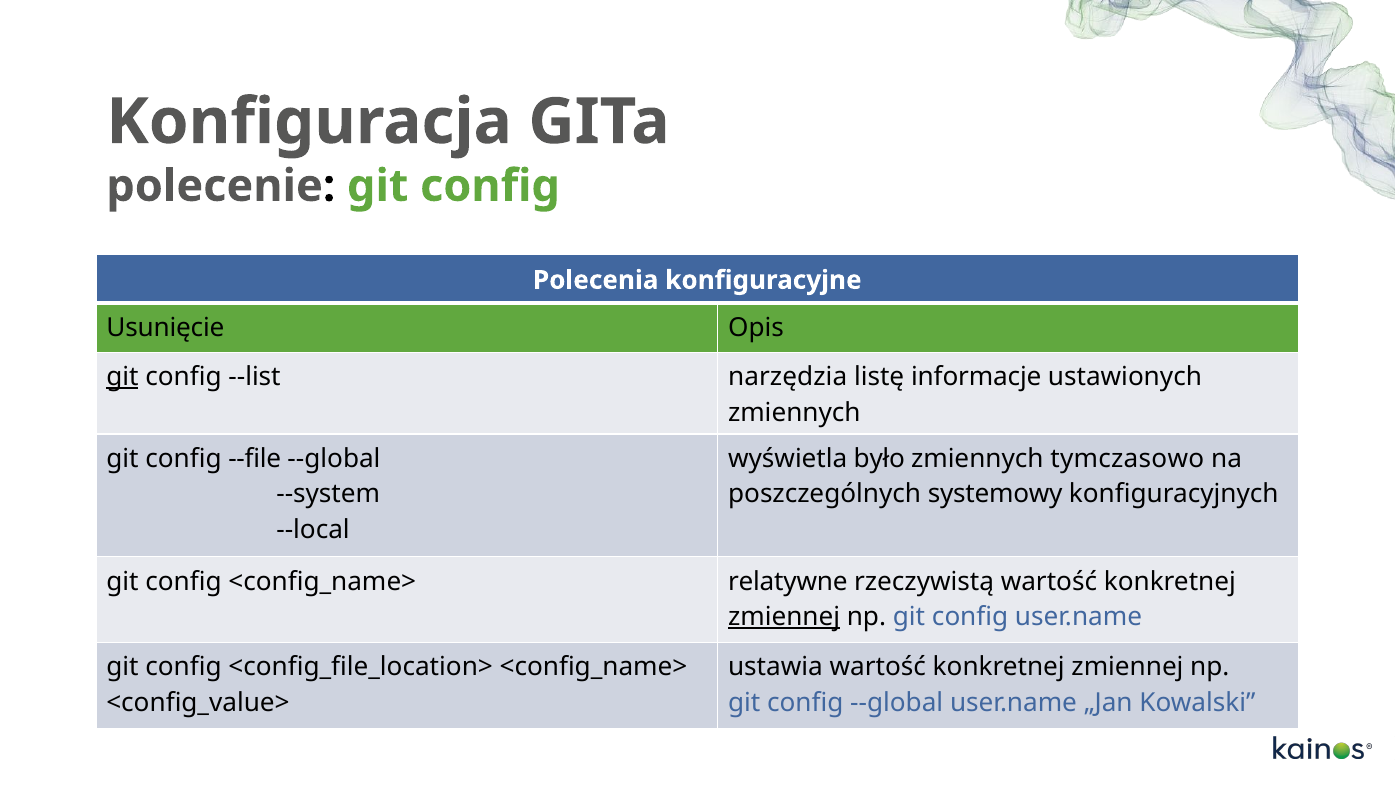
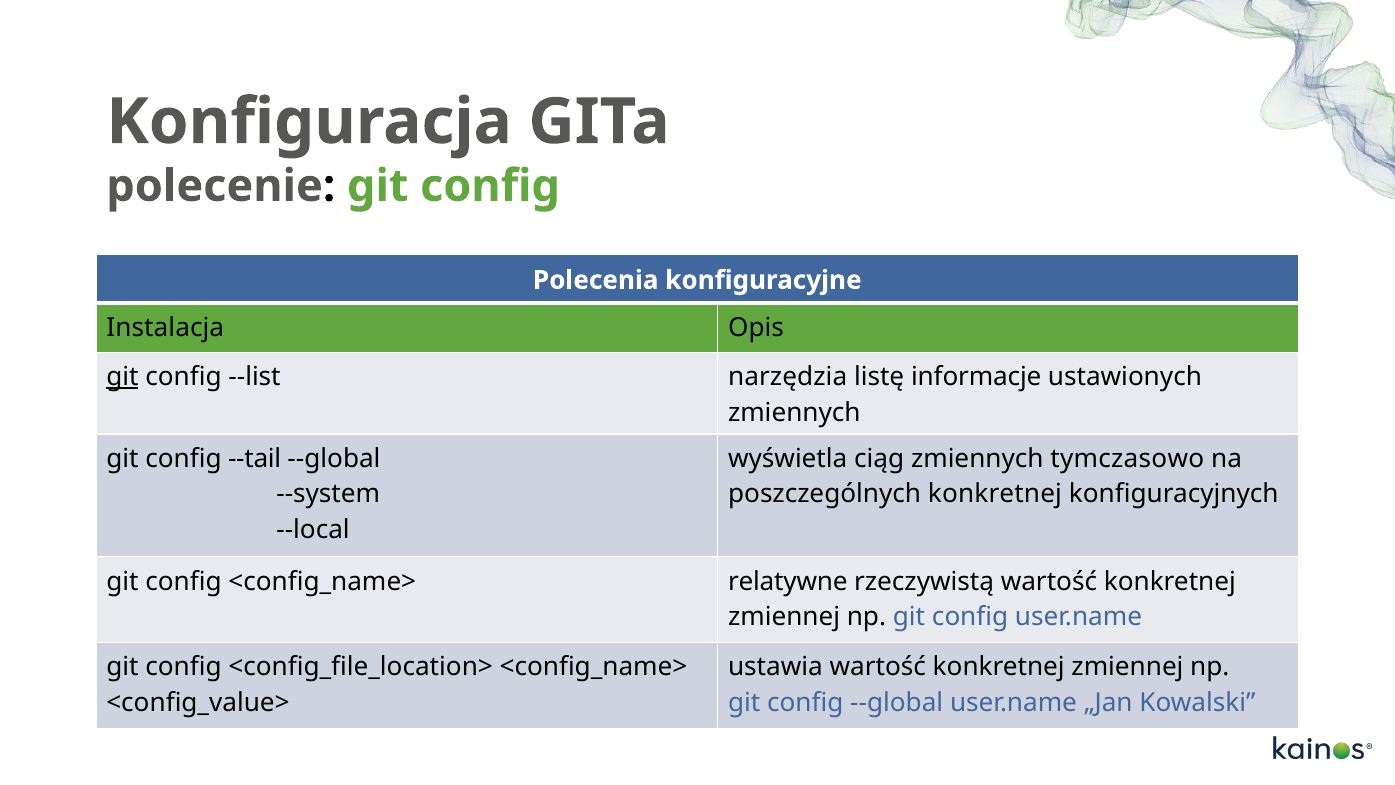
Usunięcie: Usunięcie -> Instalacja (165, 328)
--file: --file -> --tail (255, 458)
było: było -> ciąg (879, 458)
poszczególnych systemowy: systemowy -> konkretnej (995, 494)
zmiennej underline: present -> none (784, 617)
